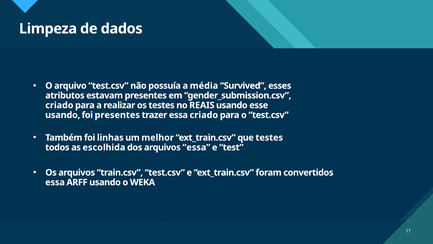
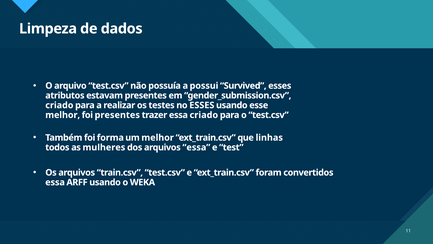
média: média -> possui (204, 86)
no REAIS: REAIS -> ESSES (202, 105)
usando: usando -> melhor (63, 115)
linhas: linhas -> forma (110, 137)
que testes: testes -> linhas (269, 137)
escolhida: escolhida -> mulheres (104, 147)
